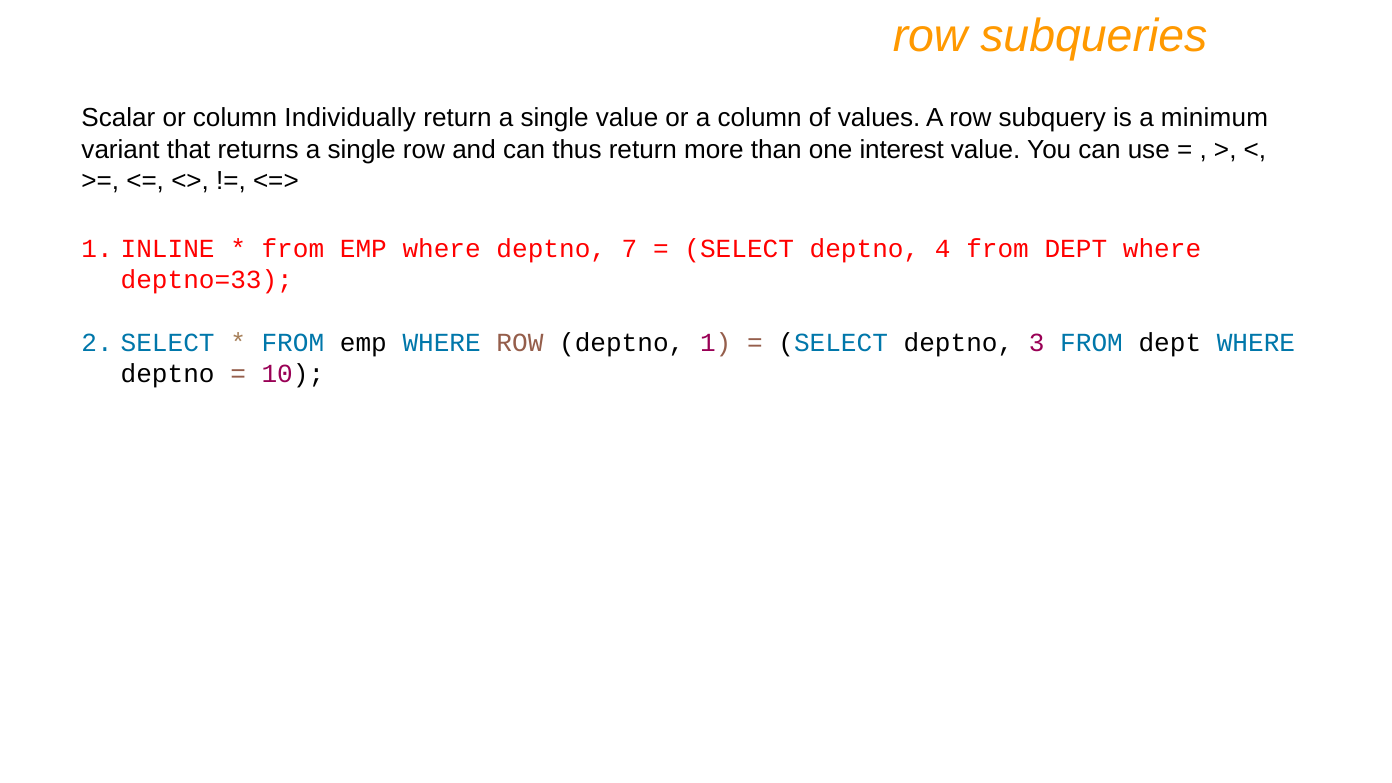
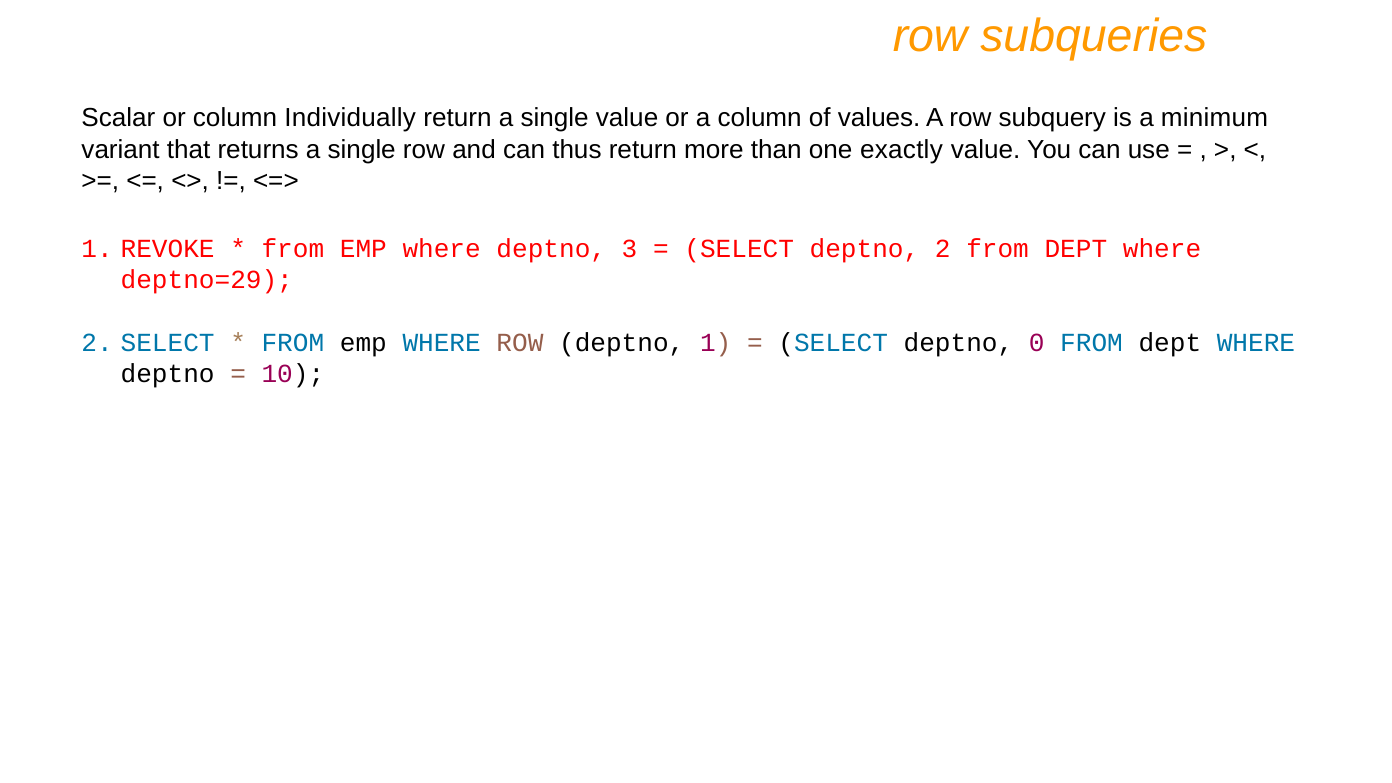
interest: interest -> exactly (901, 150)
INLINE: INLINE -> REVOKE (168, 249)
7: 7 -> 3 (630, 249)
deptno 4: 4 -> 2 (943, 249)
deptno=33: deptno=33 -> deptno=29 (207, 280)
3: 3 -> 0 (1037, 343)
